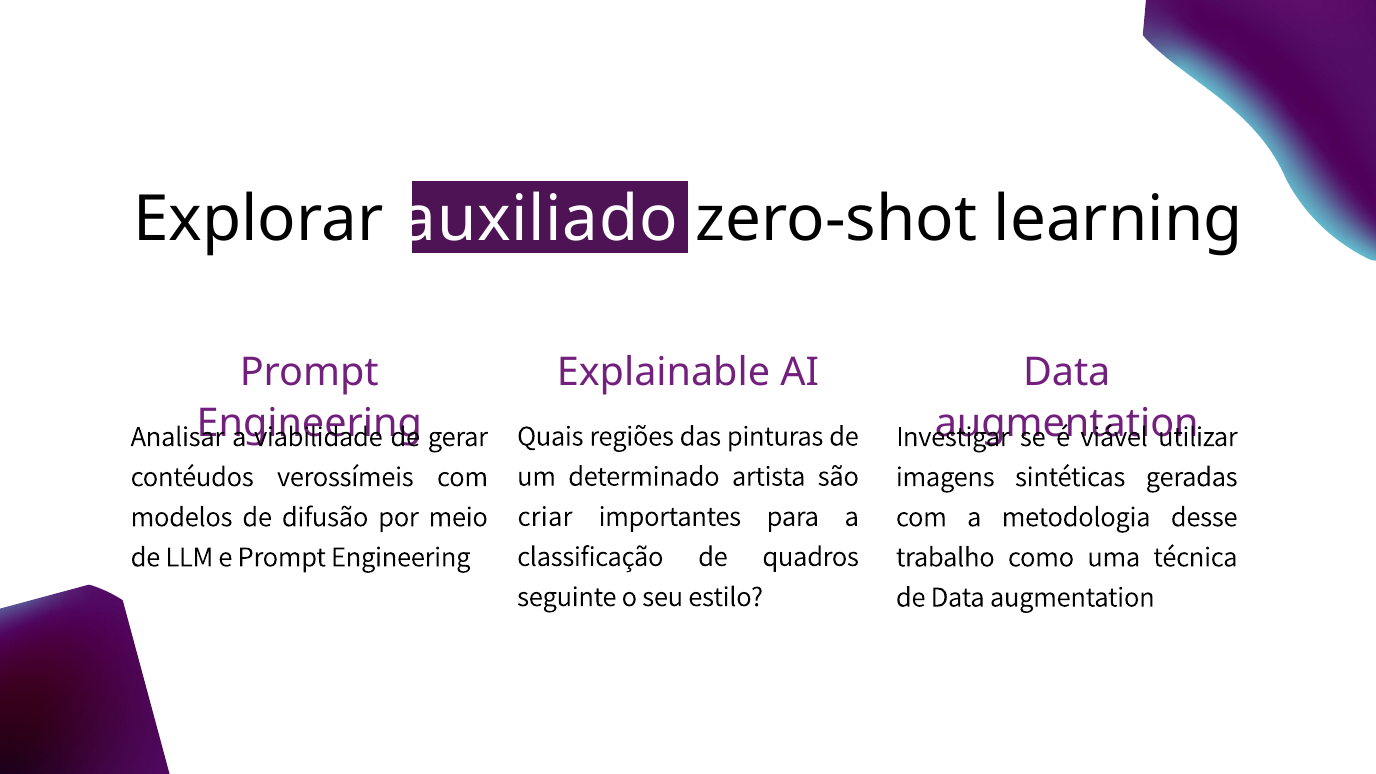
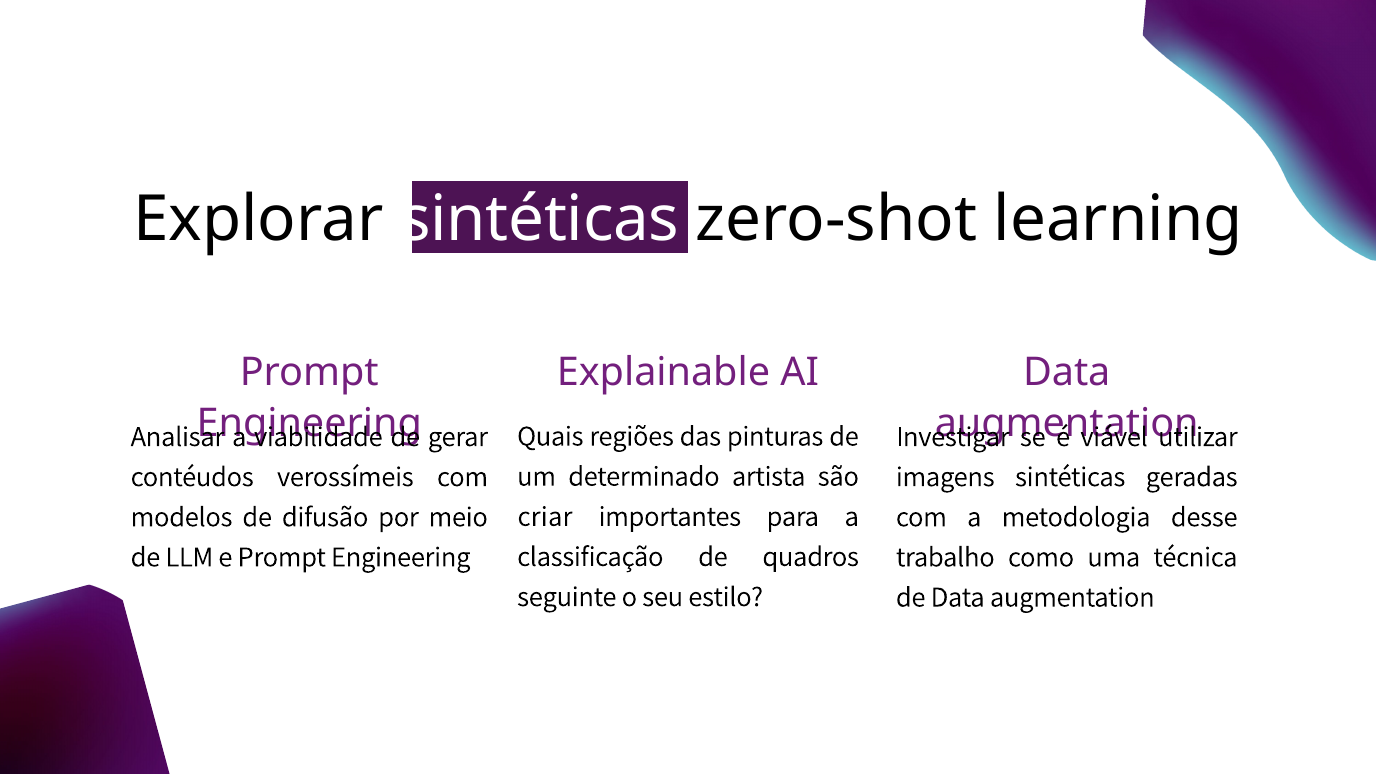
Explorar auxiliado: auxiliado -> sintéticas (540, 220)
